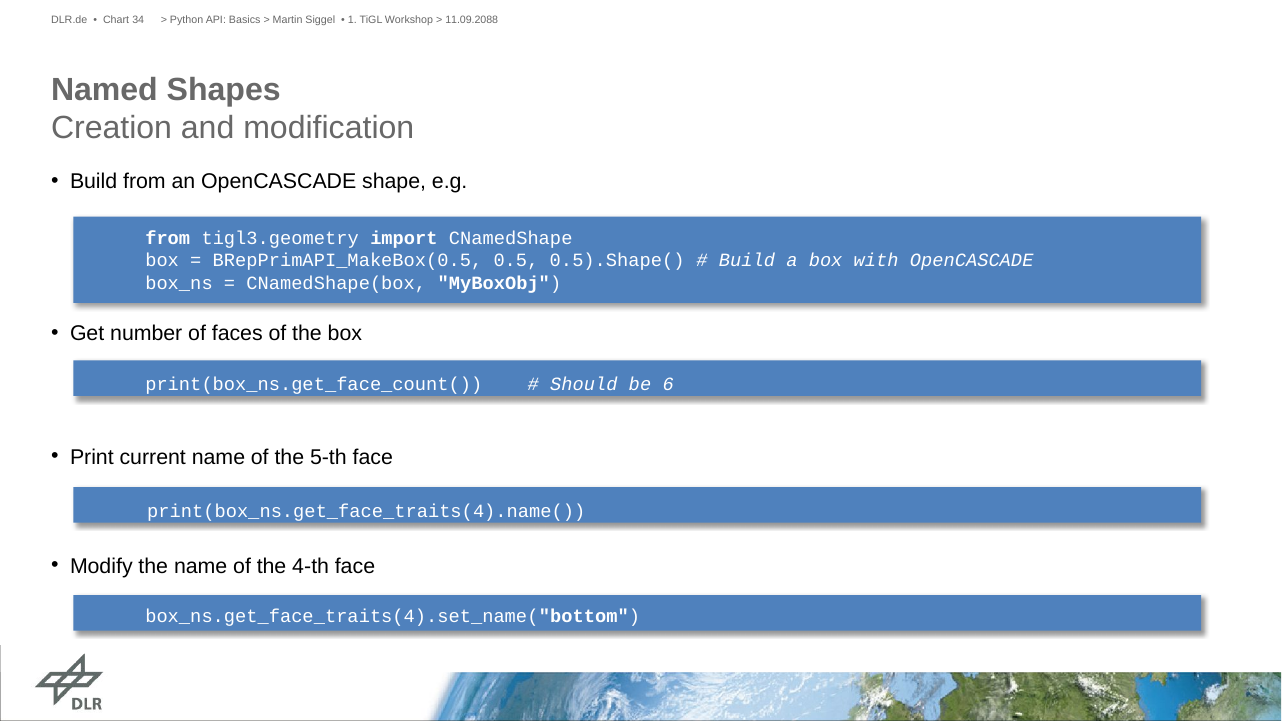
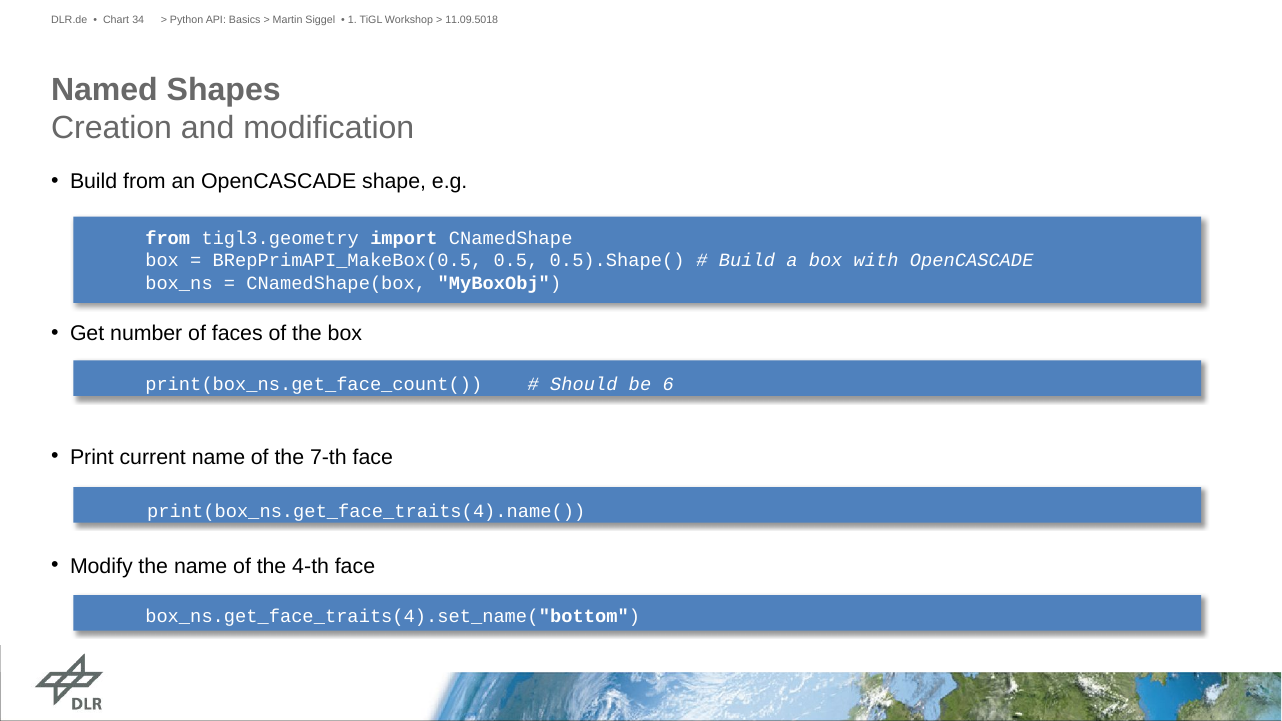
11.09.2088: 11.09.2088 -> 11.09.5018 (472, 20)
5-th: 5-th -> 7-th (328, 457)
